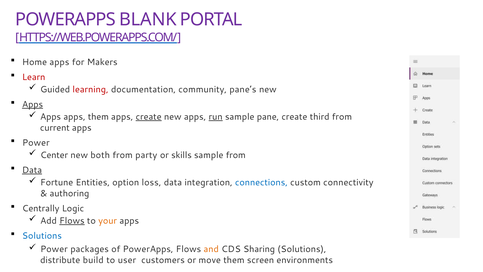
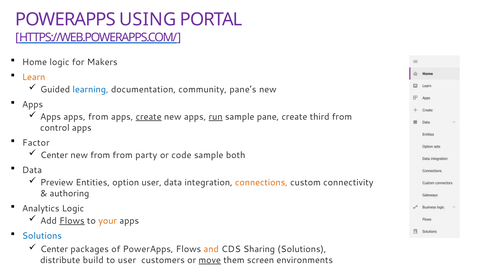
BLANK: BLANK -> USING (148, 20)
Home apps: apps -> logic (59, 62)
Learn colour: red -> orange (34, 77)
learning colour: red -> blue (91, 89)
Apps underline: present -> none (33, 104)
apps them: them -> from (98, 117)
current: current -> control (55, 128)
Power: Power -> Factor (36, 143)
new both: both -> from (100, 155)
skills: skills -> code (181, 155)
sample from: from -> both (236, 155)
Data underline: present -> none (32, 170)
Fortune: Fortune -> Preview (57, 182)
option loss: loss -> user (152, 182)
connections colour: blue -> orange (261, 182)
Centrally: Centrally -> Analytics (41, 208)
Power: Power -> Center (54, 249)
move underline: none -> present (210, 260)
